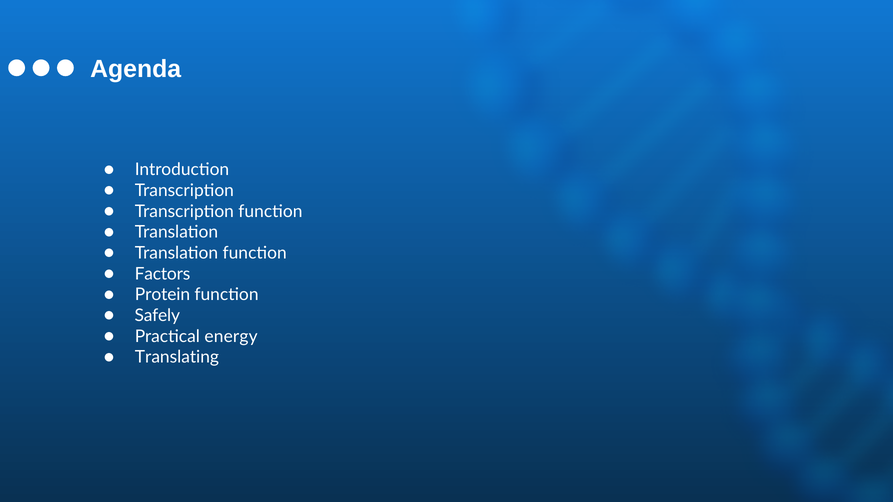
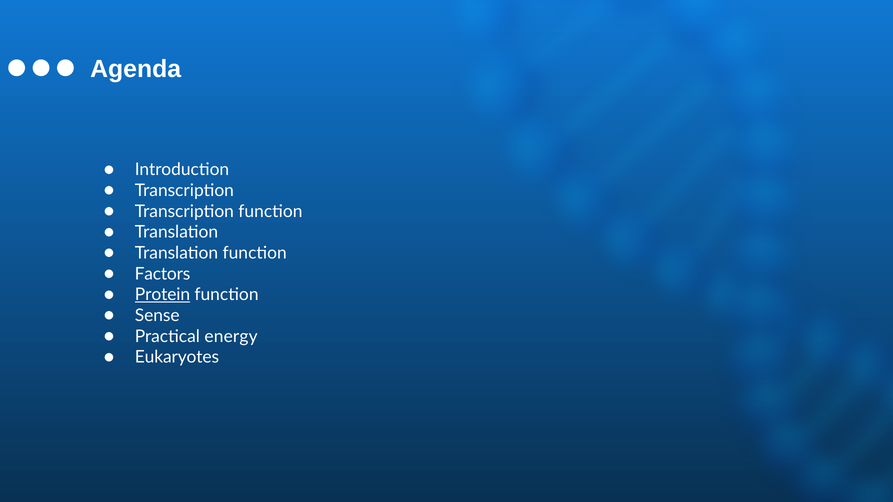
Protein underline: none -> present (162, 295)
Safely: Safely -> Sense (157, 316)
Translating: Translating -> Eukaryotes (177, 357)
